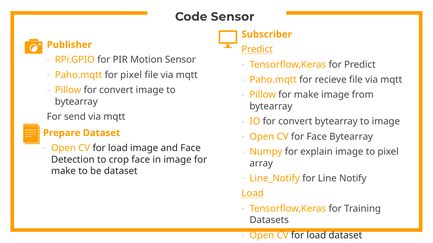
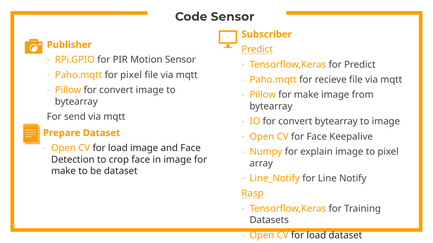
Face Bytearray: Bytearray -> Keepalive (351, 137)
Load: Load -> Rasp (253, 194)
